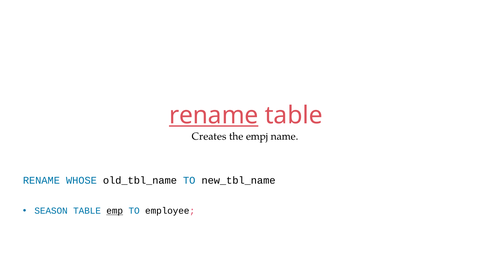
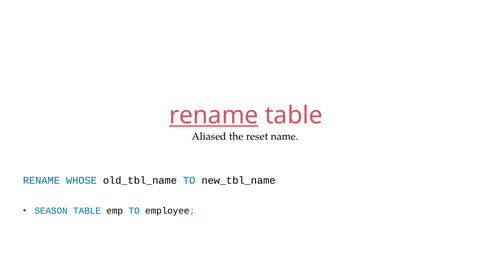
Creates: Creates -> Aliased (209, 136)
empj: empj -> reset (257, 136)
emp underline: present -> none (115, 211)
